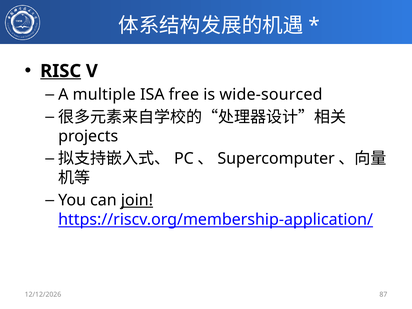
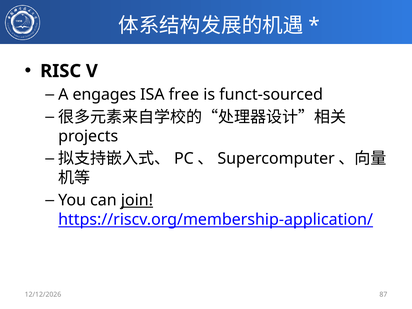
RISC underline: present -> none (61, 71)
multiple: multiple -> engages (104, 95)
wide-sourced: wide-sourced -> funct-sourced (271, 95)
